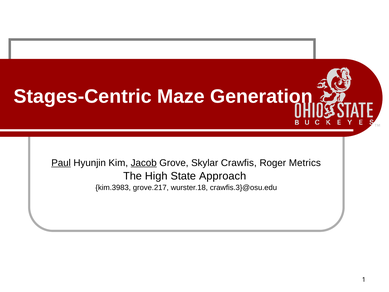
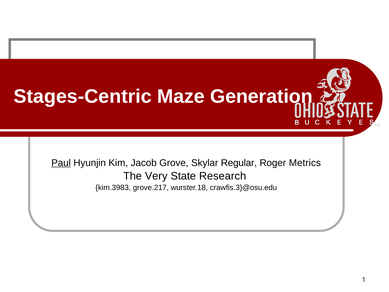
Jacob underline: present -> none (144, 163)
Crawfis: Crawfis -> Regular (239, 163)
High: High -> Very (156, 176)
Approach: Approach -> Research (223, 176)
